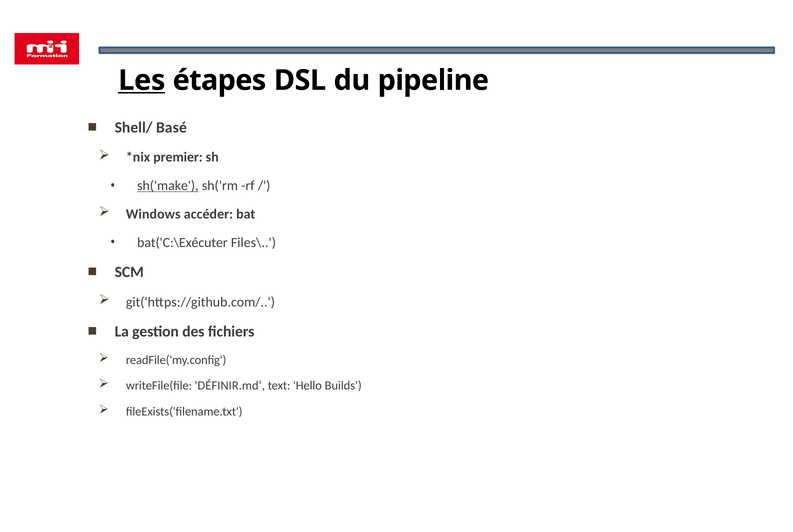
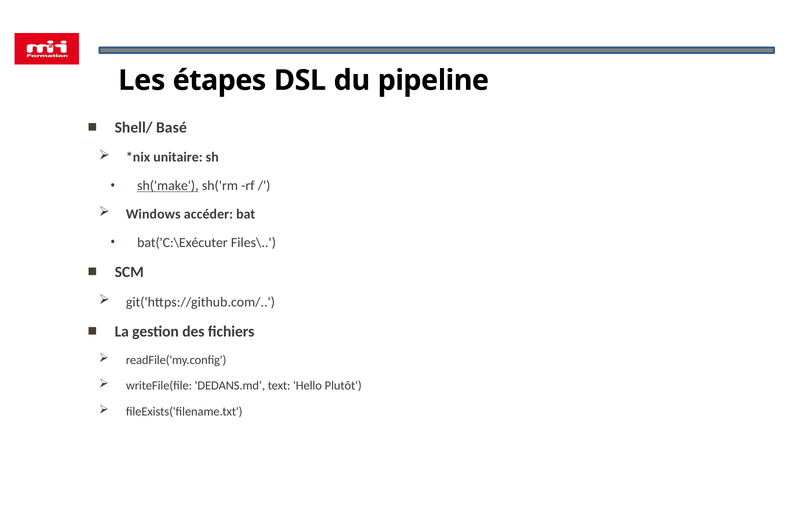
Les underline: present -> none (142, 80)
premier: premier -> unitaire (178, 157)
DÉFINIR.md‘: DÉFINIR.md‘ -> DEDANS.md‘ (230, 385)
Builds: Builds -> Plutôt (343, 385)
